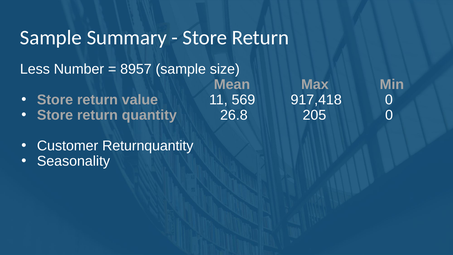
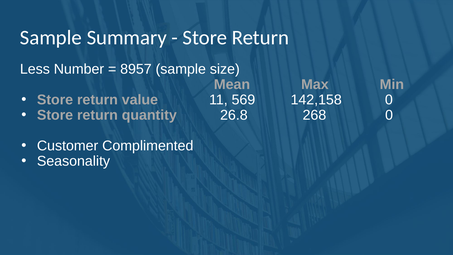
917,418: 917,418 -> 142,158 (316, 100)
205: 205 -> 268 (314, 115)
Returnquantity: Returnquantity -> Complimented (148, 146)
